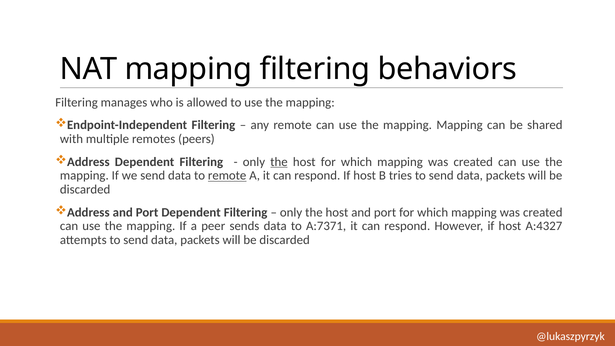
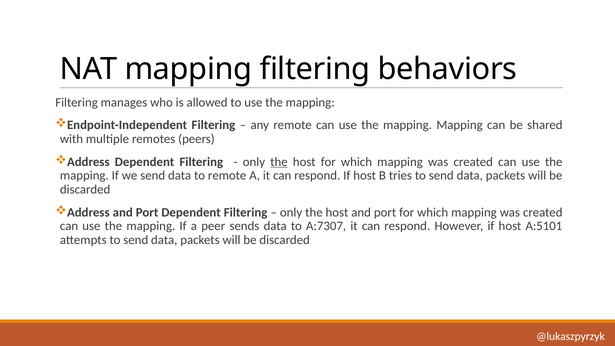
remote underline: present -> none (227, 176)
A:7371: A:7371 -> A:7307 (326, 226)
A:4327: A:4327 -> A:5101 (544, 226)
